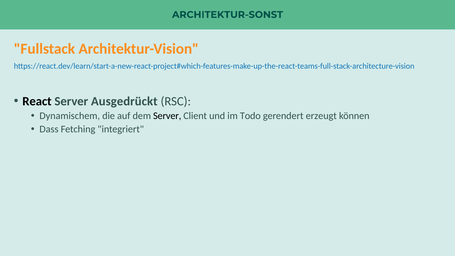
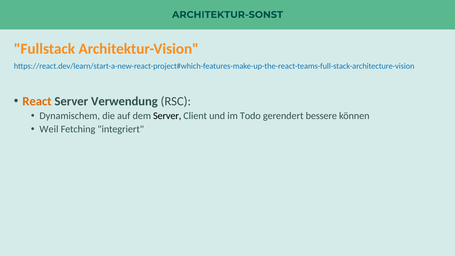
React colour: black -> orange (37, 101)
Ausgedrückt: Ausgedrückt -> Verwendung (124, 101)
erzeugt: erzeugt -> bessere (321, 116)
Dass: Dass -> Weil (49, 129)
